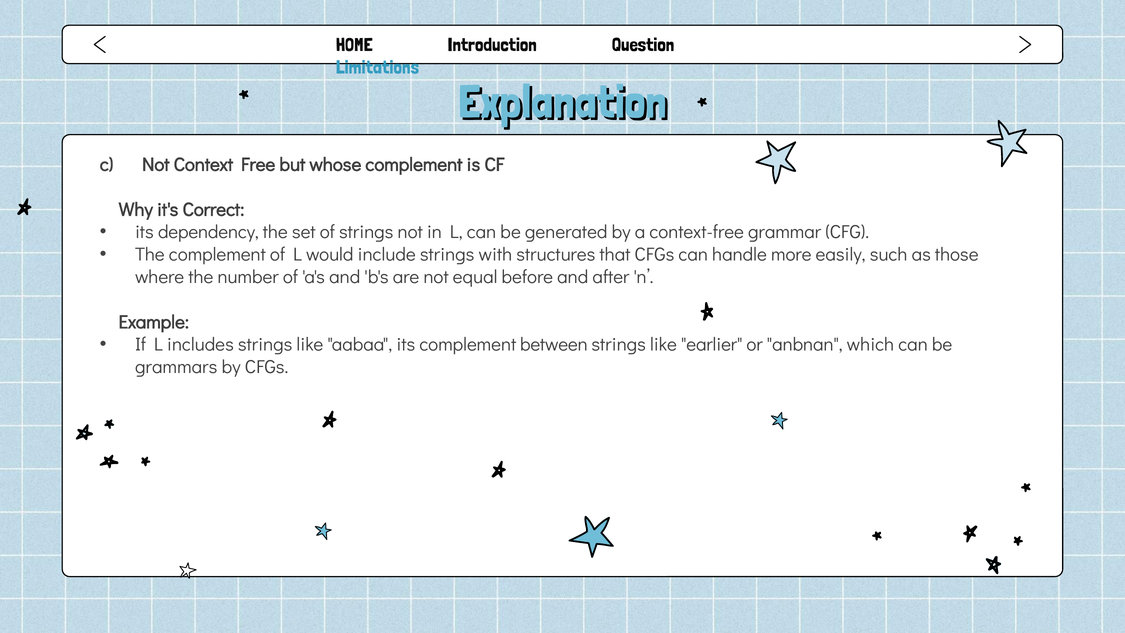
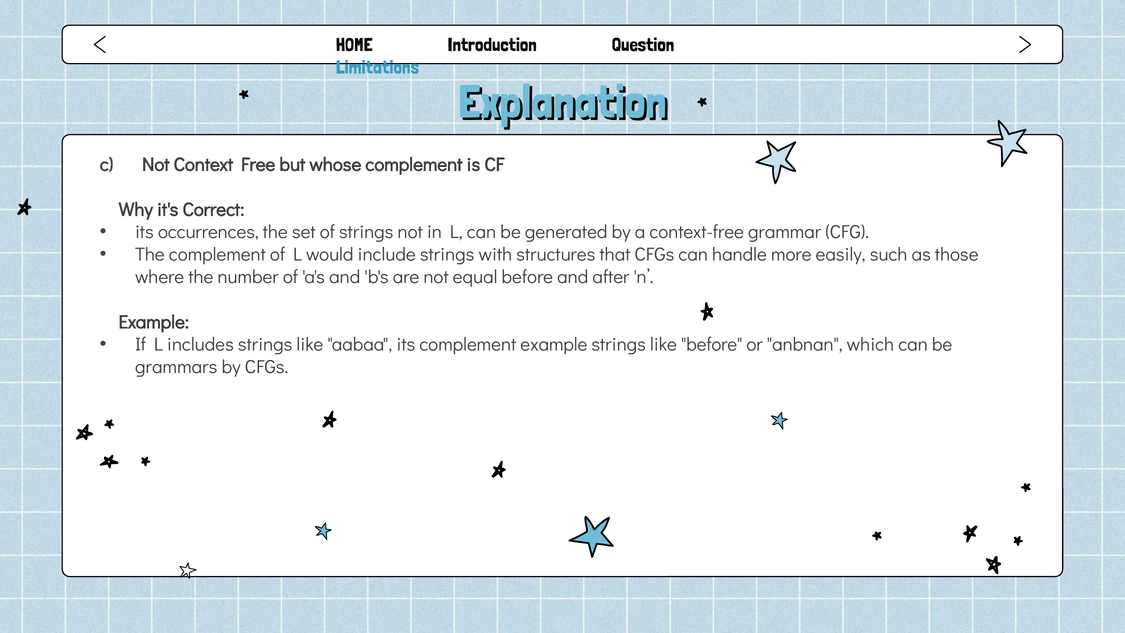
dependency: dependency -> occurrences (208, 232)
complement between: between -> example (554, 344)
like earlier: earlier -> before (712, 344)
